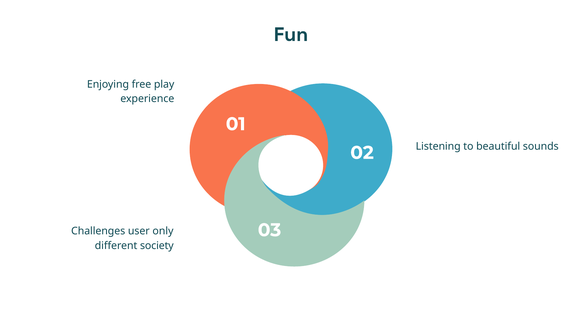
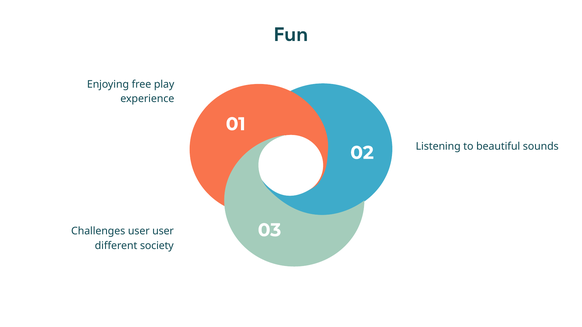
user only: only -> user (163, 231)
